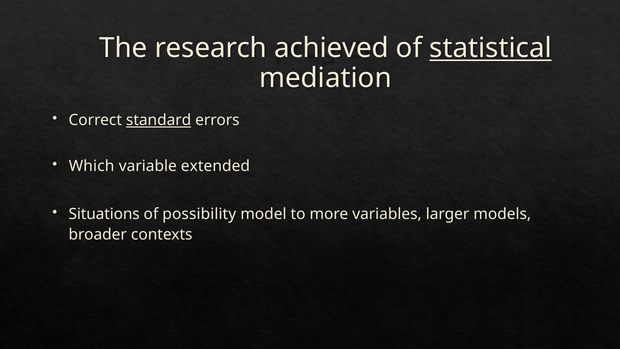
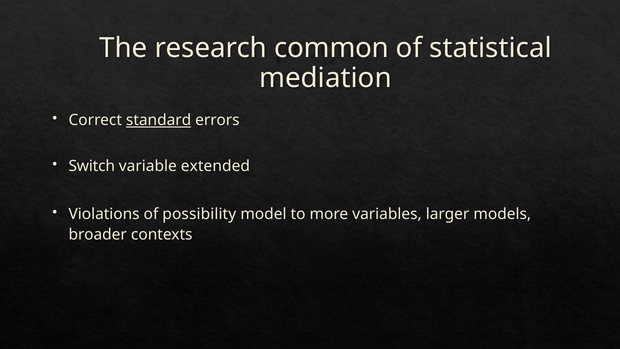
achieved: achieved -> common (332, 48)
statistical underline: present -> none (491, 48)
Which: Which -> Switch (92, 166)
Situations: Situations -> Violations (104, 214)
